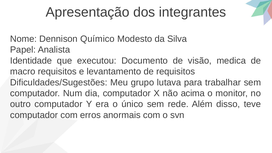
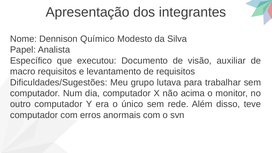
Identidade: Identidade -> Específico (31, 61)
medica: medica -> auxiliar (231, 61)
